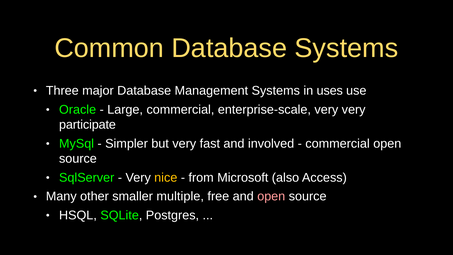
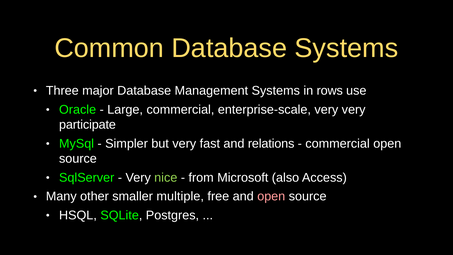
uses: uses -> rows (330, 91)
involved: involved -> relations (271, 143)
nice colour: yellow -> light green (166, 177)
